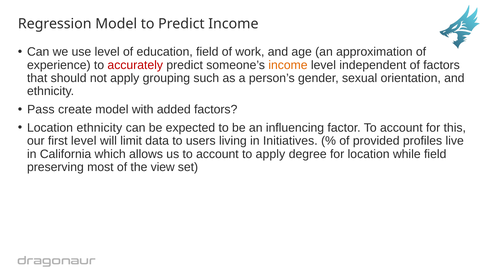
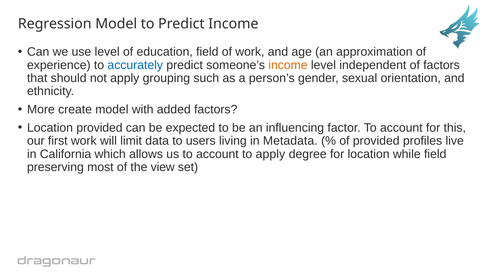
accurately colour: red -> blue (135, 65)
Pass: Pass -> More (41, 109)
Location ethnicity: ethnicity -> provided (99, 128)
first level: level -> work (84, 141)
Initiatives: Initiatives -> Metadata (290, 141)
